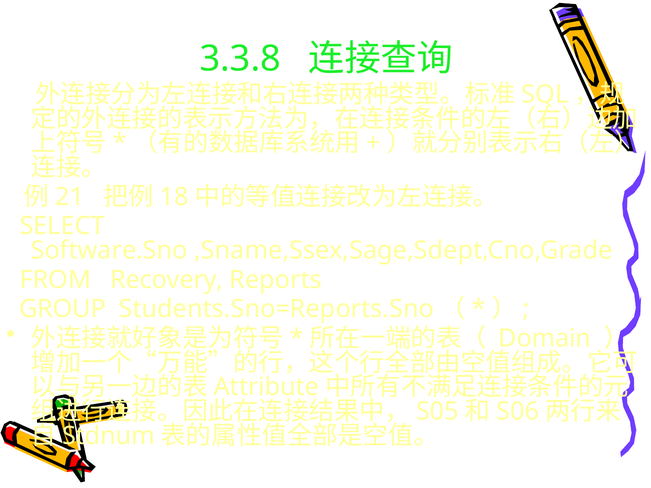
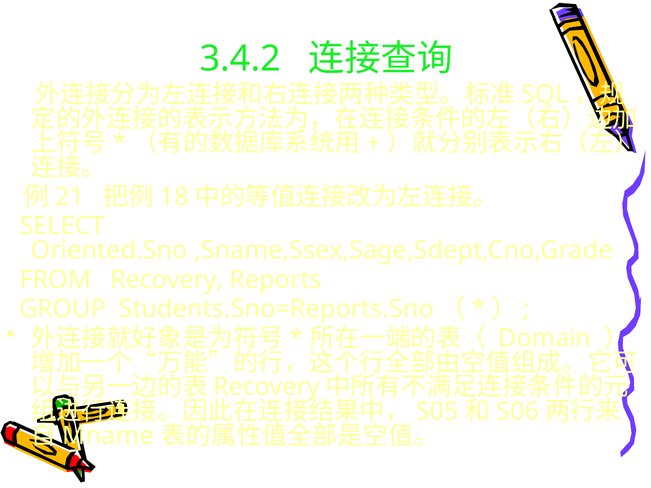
3.3.8: 3.3.8 -> 3.4.2 (240, 59)
Software.Sno: Software.Sno -> Oriented.Sno (109, 251)
Attribute: Attribute -> Recovery (267, 387)
Stdnum: Stdnum -> Mname (108, 436)
